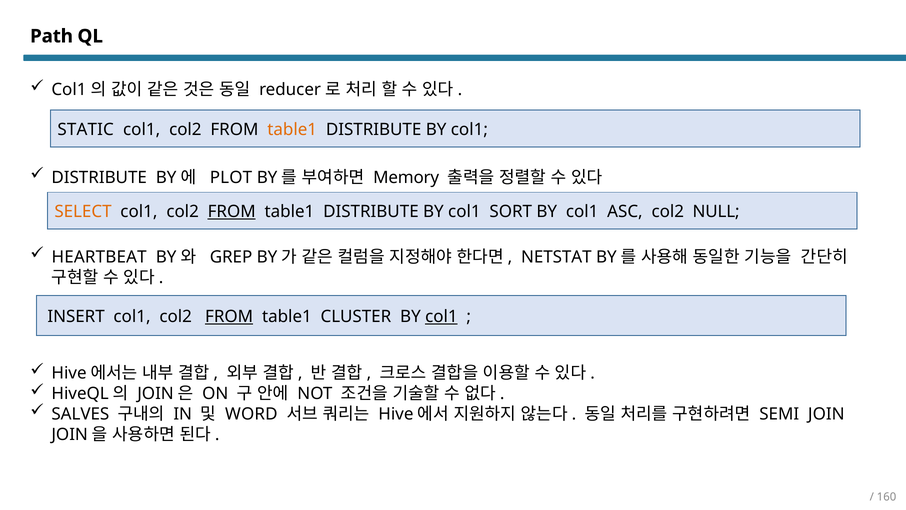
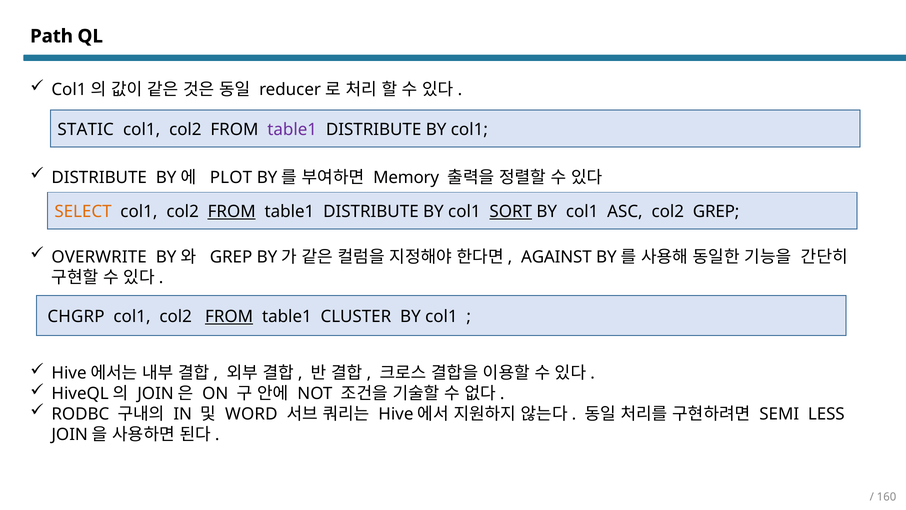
table1 colour: orange -> purple (292, 130)
SORT underline: none -> present (511, 212)
col2 NULL: NULL -> GREP (716, 212)
HEARTBEAT: HEARTBEAT -> OVERWRITE (99, 257)
NETSTAT: NETSTAT -> AGAINST (556, 257)
INSERT: INSERT -> CHGRP (76, 316)
col1 underline: present -> none (441, 316)
SALVES: SALVES -> RODBC (80, 414)
JOIN: JOIN -> LESS (826, 414)
